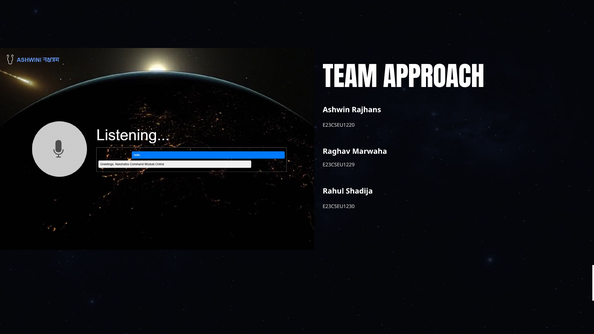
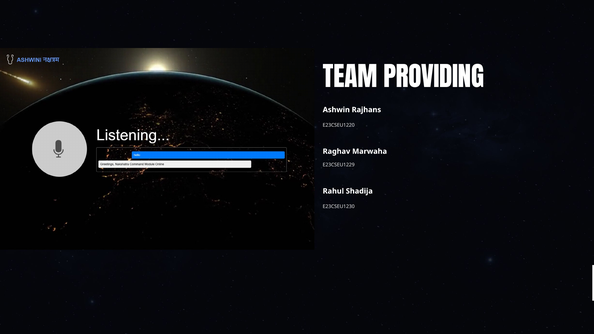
APPROACH: APPROACH -> PROVIDING (434, 78)
